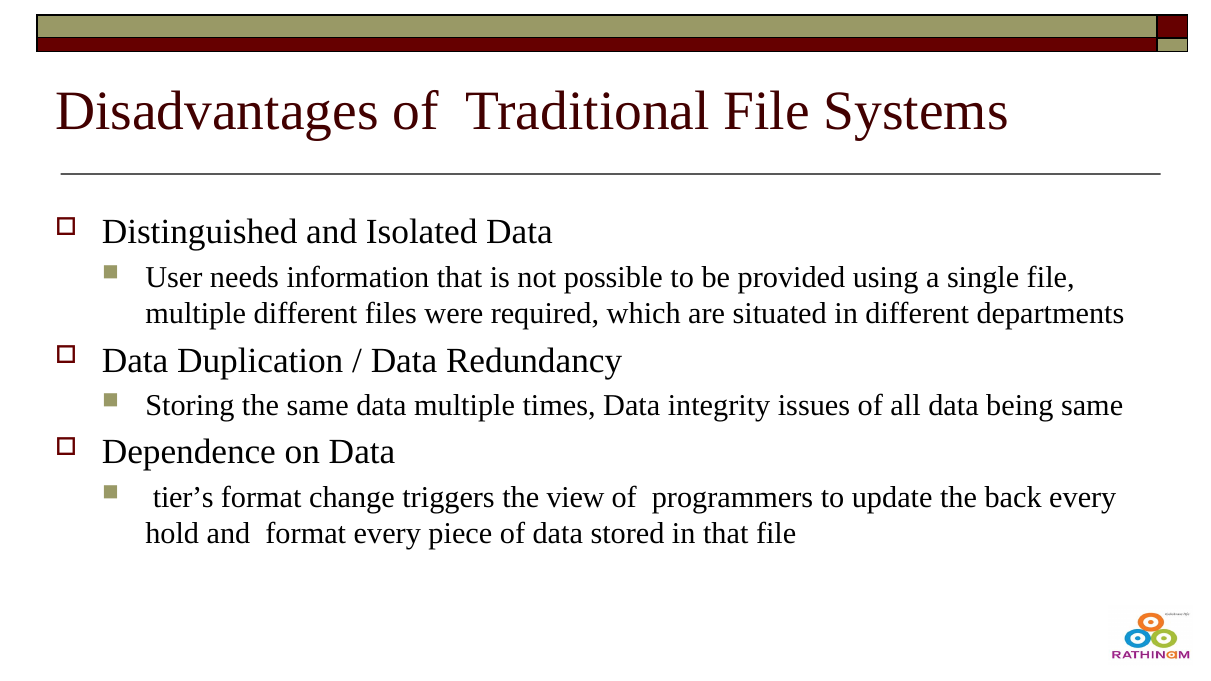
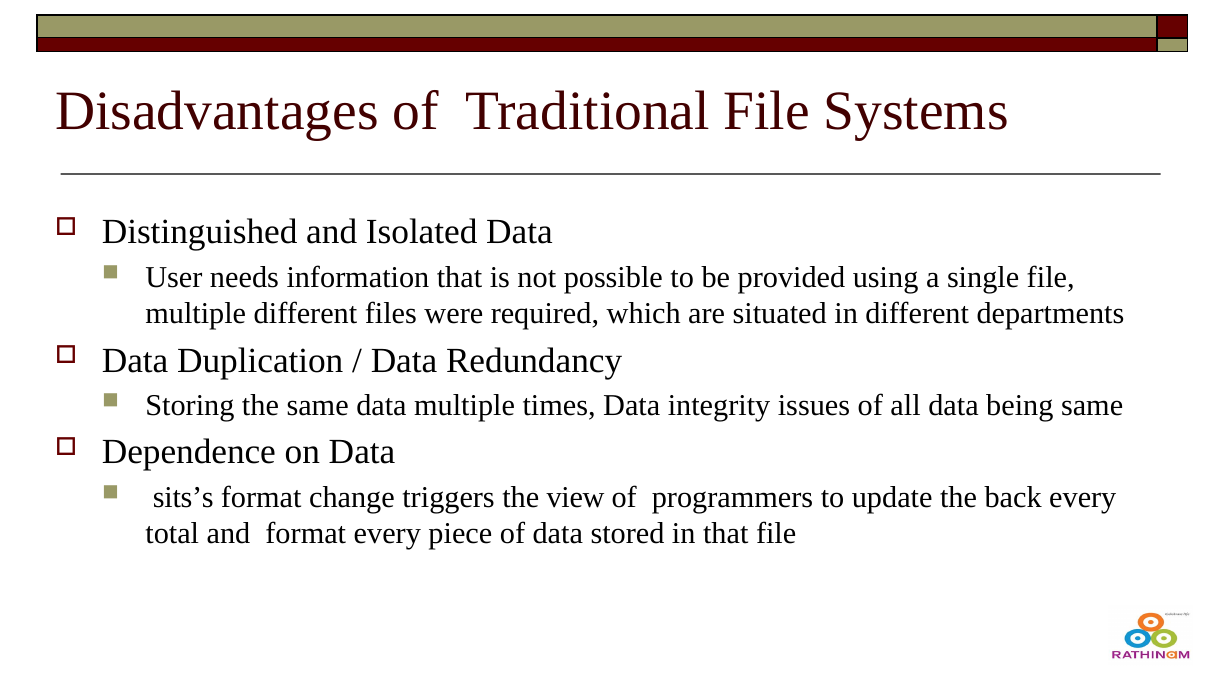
tier’s: tier’s -> sits’s (183, 497)
hold: hold -> total (172, 534)
